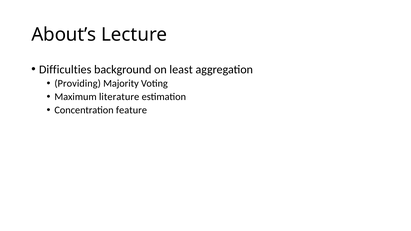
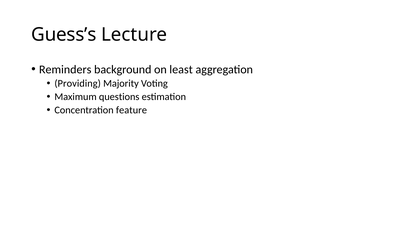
About’s: About’s -> Guess’s (64, 35)
Difficulties: Difficulties -> Reminders (65, 69)
literature: literature -> questions (119, 97)
